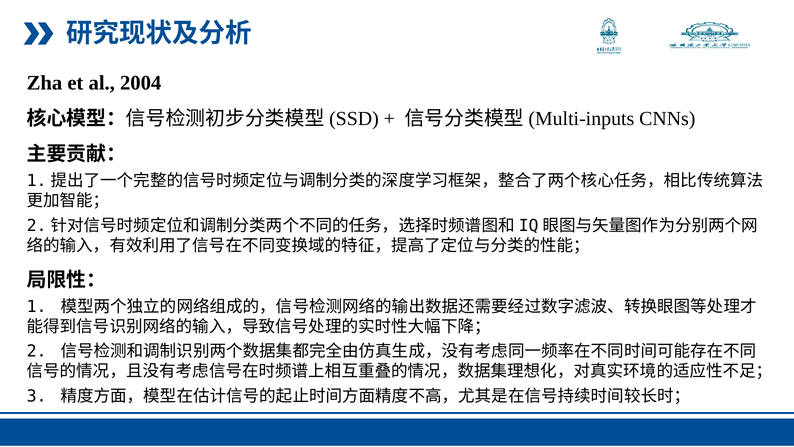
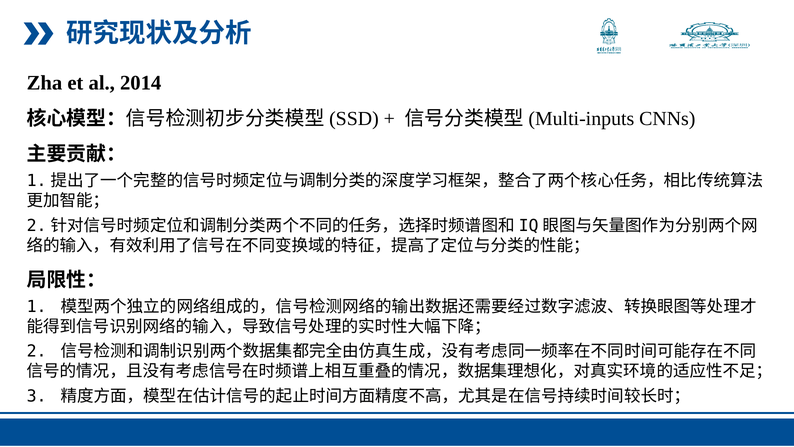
2004: 2004 -> 2014 (141, 83)
